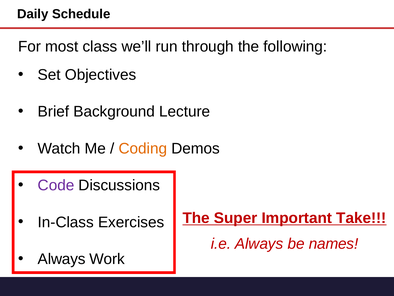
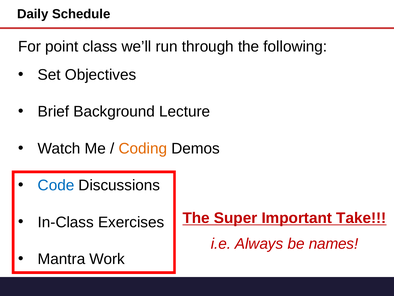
most: most -> point (62, 46)
Code colour: purple -> blue (56, 185)
Always: Always -> Mantra (62, 259)
